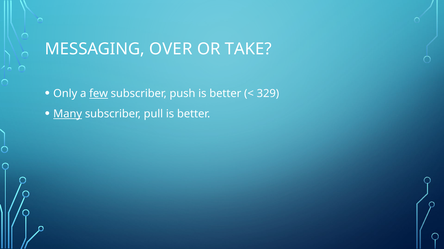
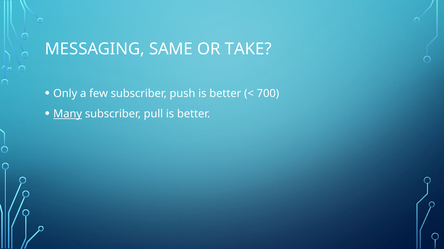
OVER: OVER -> SAME (171, 49)
few underline: present -> none (99, 94)
329: 329 -> 700 (268, 94)
